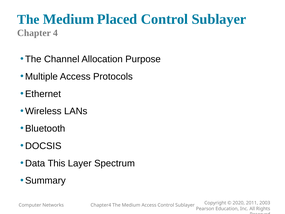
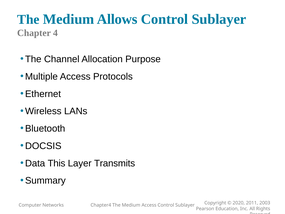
Placed: Placed -> Allows (117, 19)
Spectrum: Spectrum -> Transmits (115, 163)
